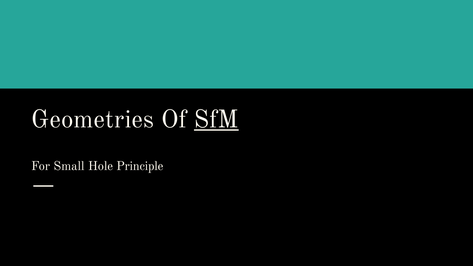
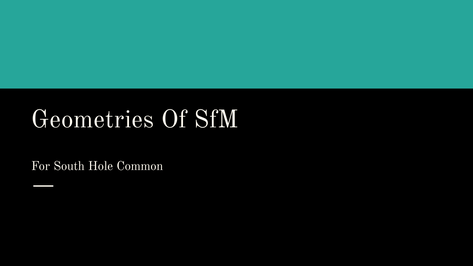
SfM underline: present -> none (216, 119)
Small: Small -> South (69, 166)
Principle: Principle -> Common (140, 166)
